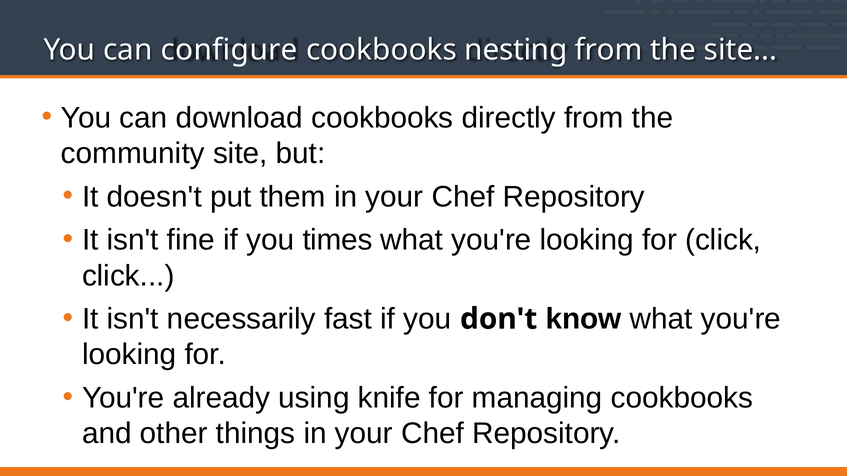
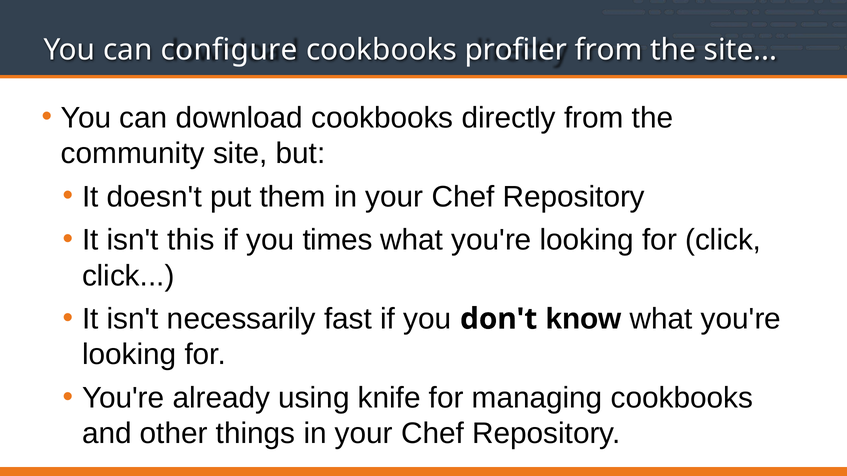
nesting: nesting -> profiler (516, 50)
fine: fine -> this (191, 240)
